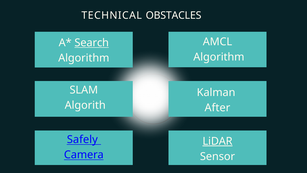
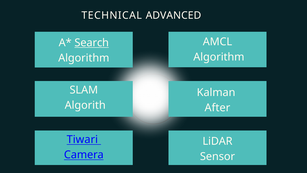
OBSTACLES: OBSTACLES -> ADVANCED (173, 15)
Safely: Safely -> Tiwari (82, 139)
LiDAR underline: present -> none (218, 141)
